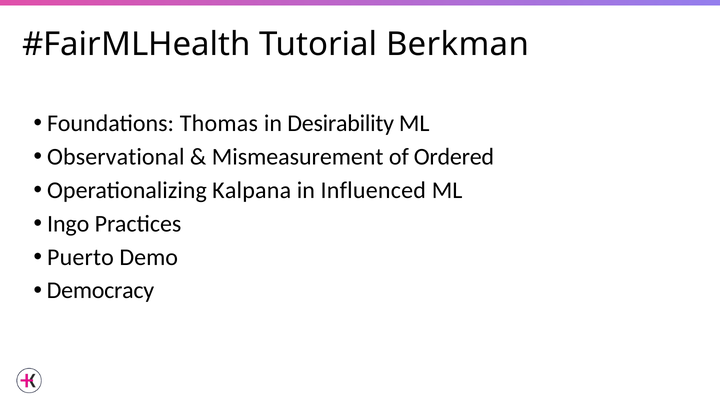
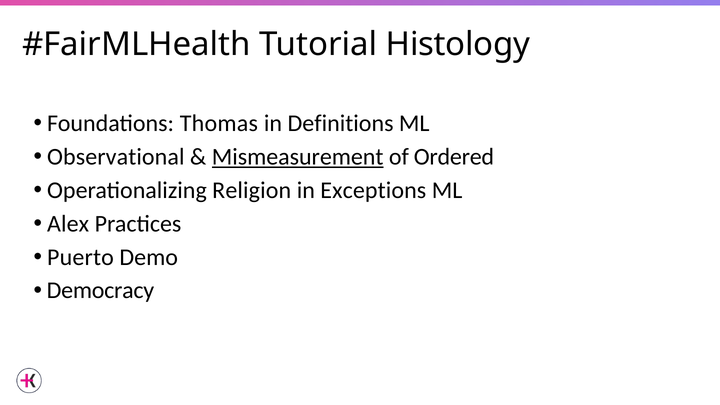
Berkman: Berkman -> Histology (458, 44)
Desirability: Desirability -> Definitions (341, 123)
Mismeasurement underline: none -> present (298, 157)
Kalpana: Kalpana -> Religion (252, 190)
Influenced: Influenced -> Exceptions (373, 190)
Ingo: Ingo -> Alex (68, 224)
